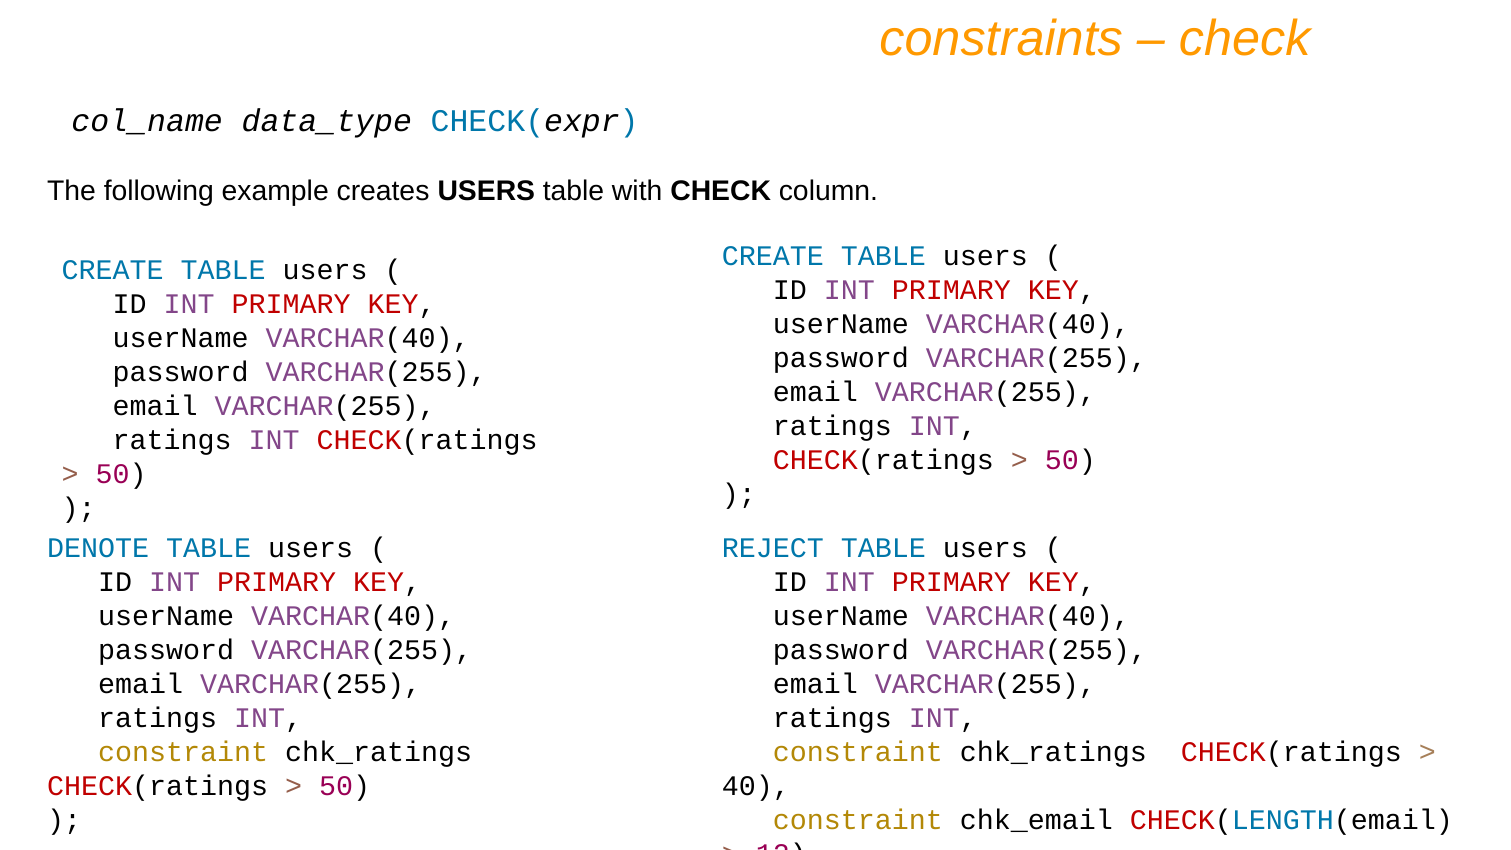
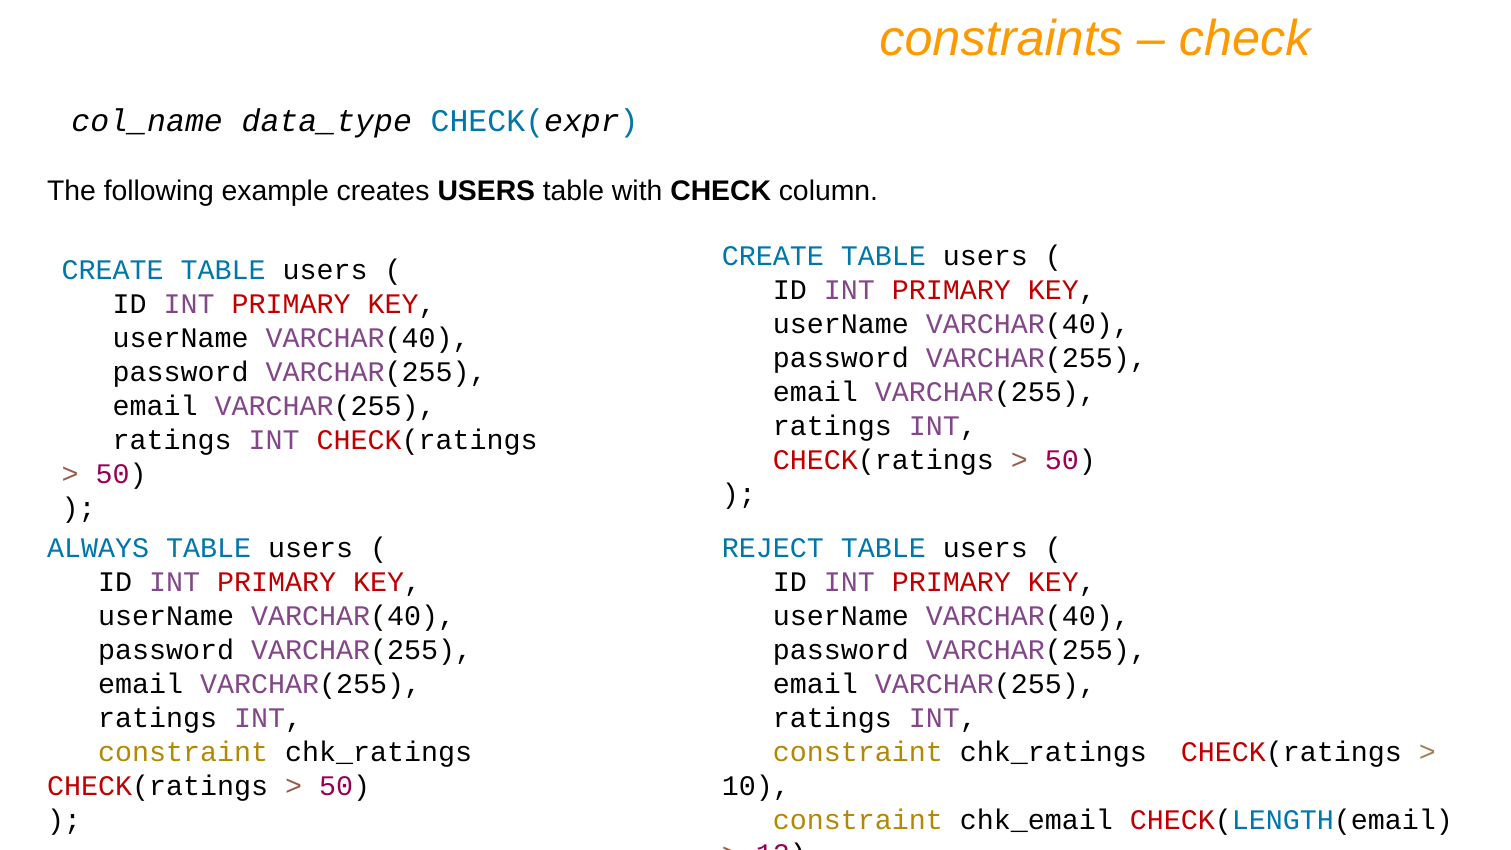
DENOTE: DENOTE -> ALWAYS (98, 549)
40: 40 -> 10 (756, 787)
